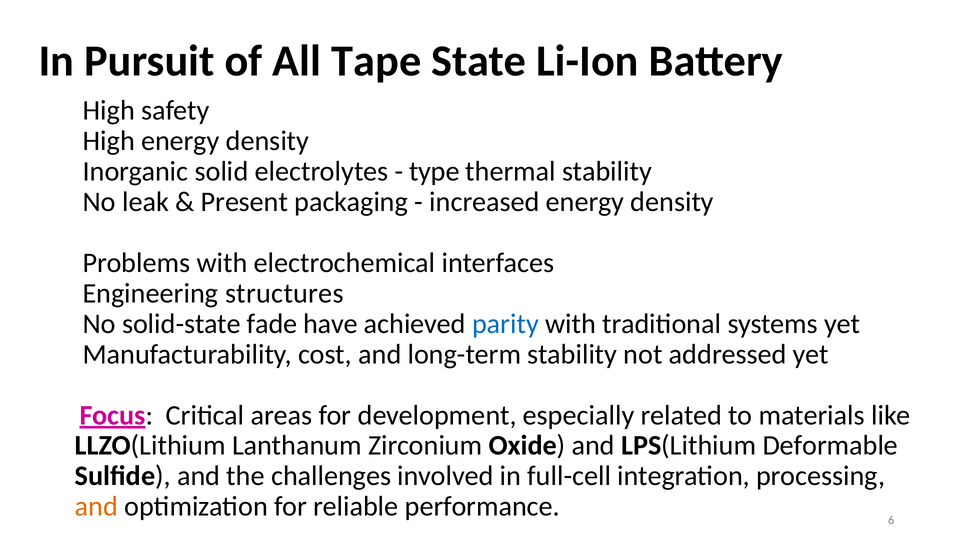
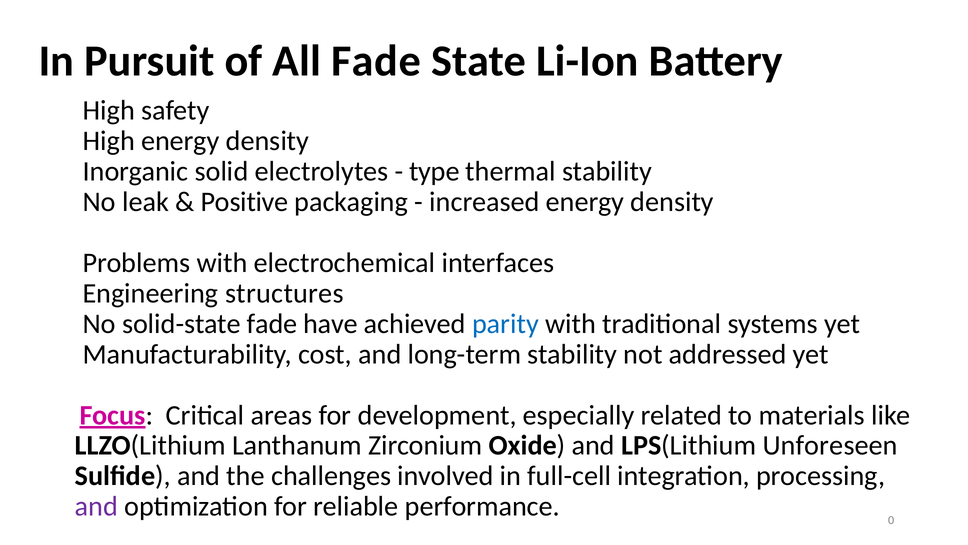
All Tape: Tape -> Fade (376, 61)
Present: Present -> Positive (245, 202)
Deformable: Deformable -> Unforeseen (830, 445)
and colour: orange -> purple (96, 506)
6: 6 -> 0 (891, 520)
